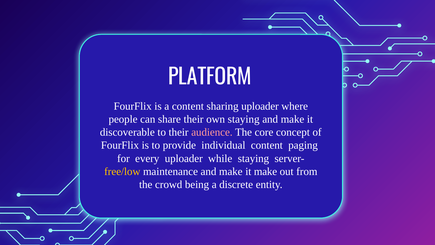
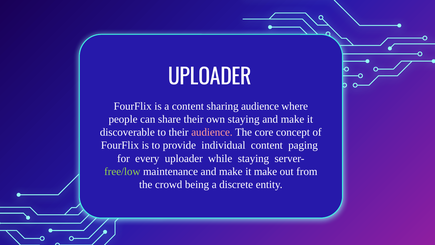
PLATFORM: PLATFORM -> UPLOADER (210, 77)
sharing uploader: uploader -> audience (260, 106)
free/low colour: yellow -> light green (122, 171)
